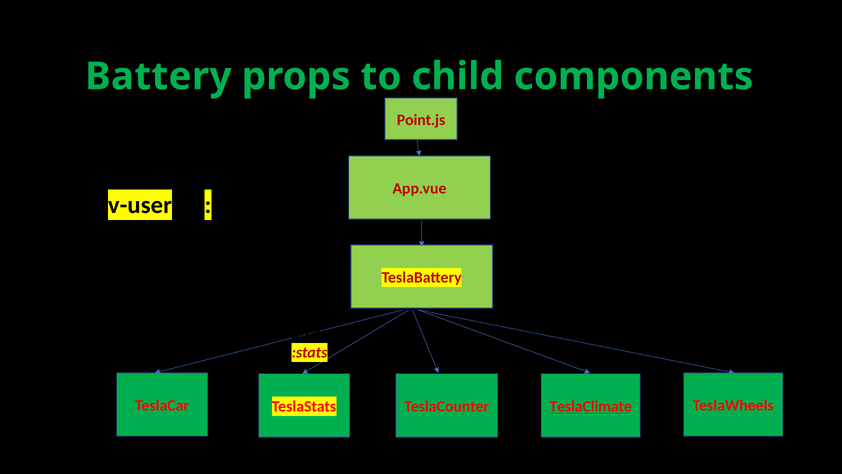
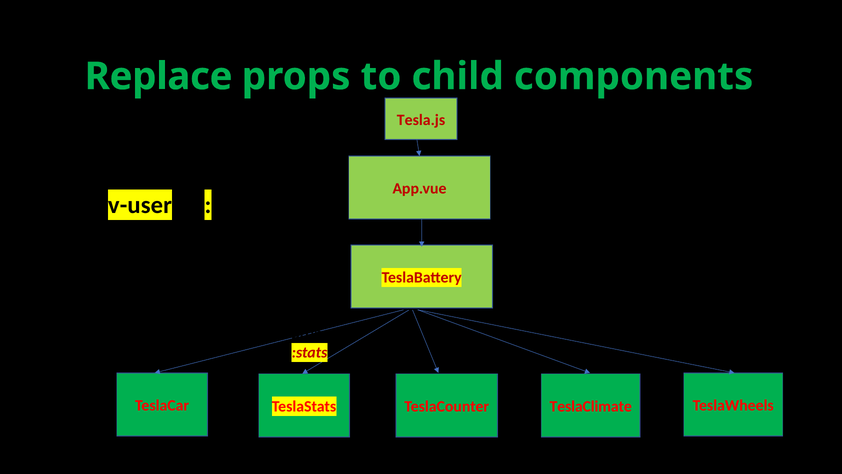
Battery: Battery -> Replace (159, 76)
Point.js: Point.js -> Tesla.js (421, 120)
TeslaClimate underline: present -> none (591, 406)
